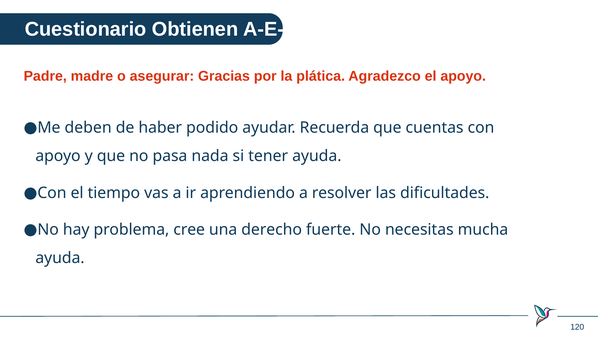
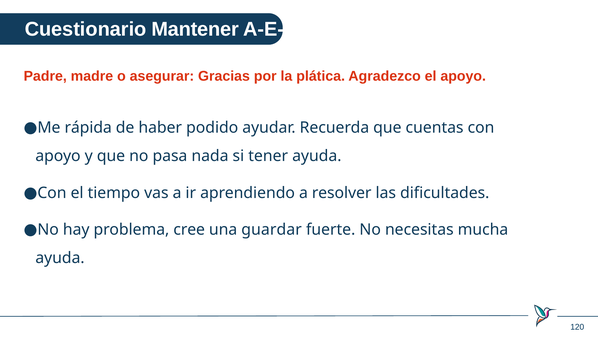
Obtienen: Obtienen -> Mantener (195, 29)
deben: deben -> rápida (88, 127)
derecho: derecho -> guardar (272, 229)
